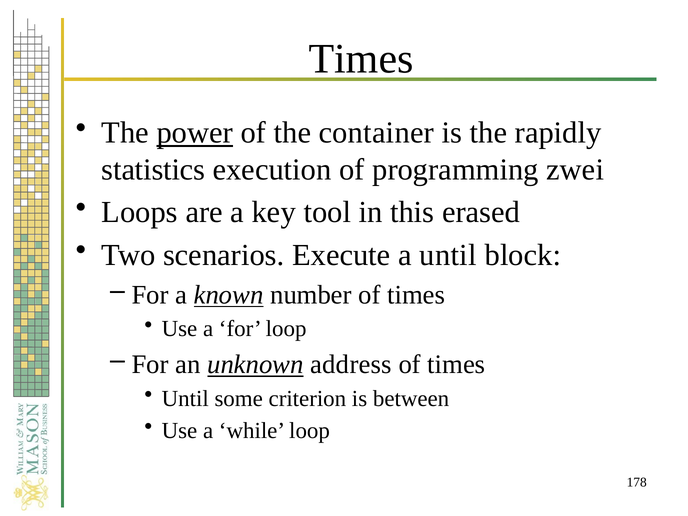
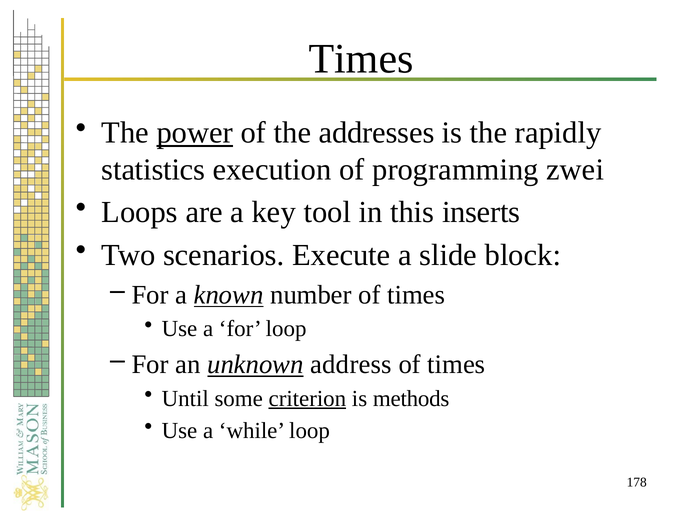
container: container -> addresses (377, 133)
erased: erased -> inserts (481, 212)
a until: until -> slide (448, 255)
criterion underline: none -> present (307, 398)
between: between -> methods (411, 398)
